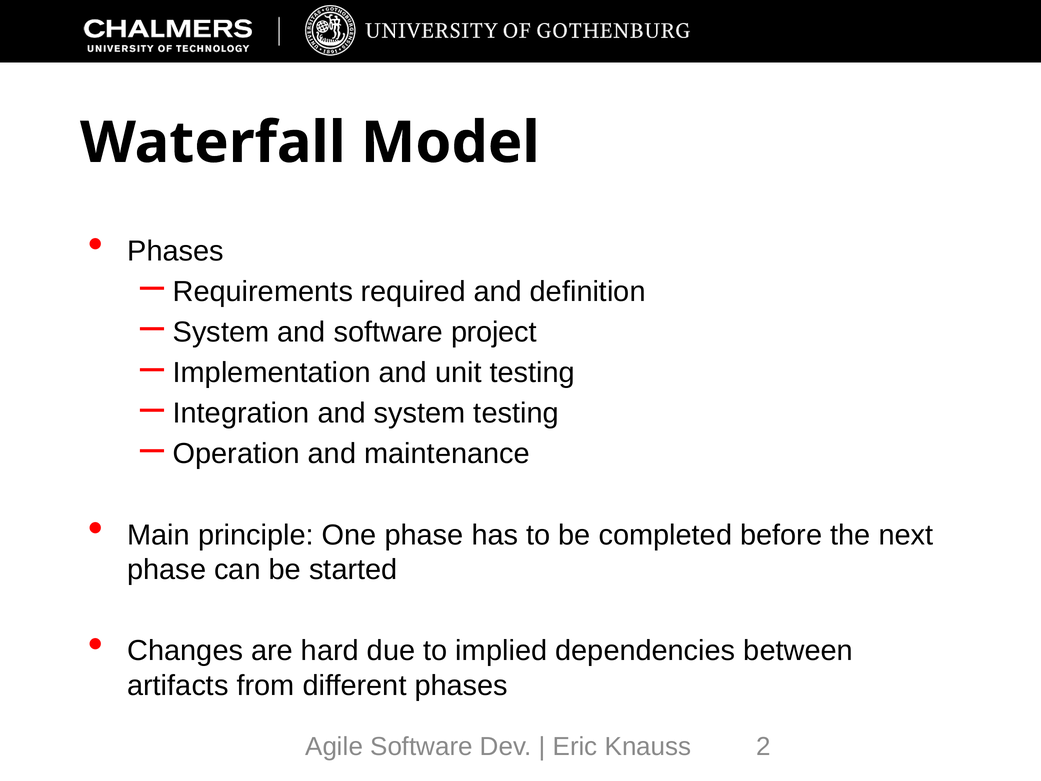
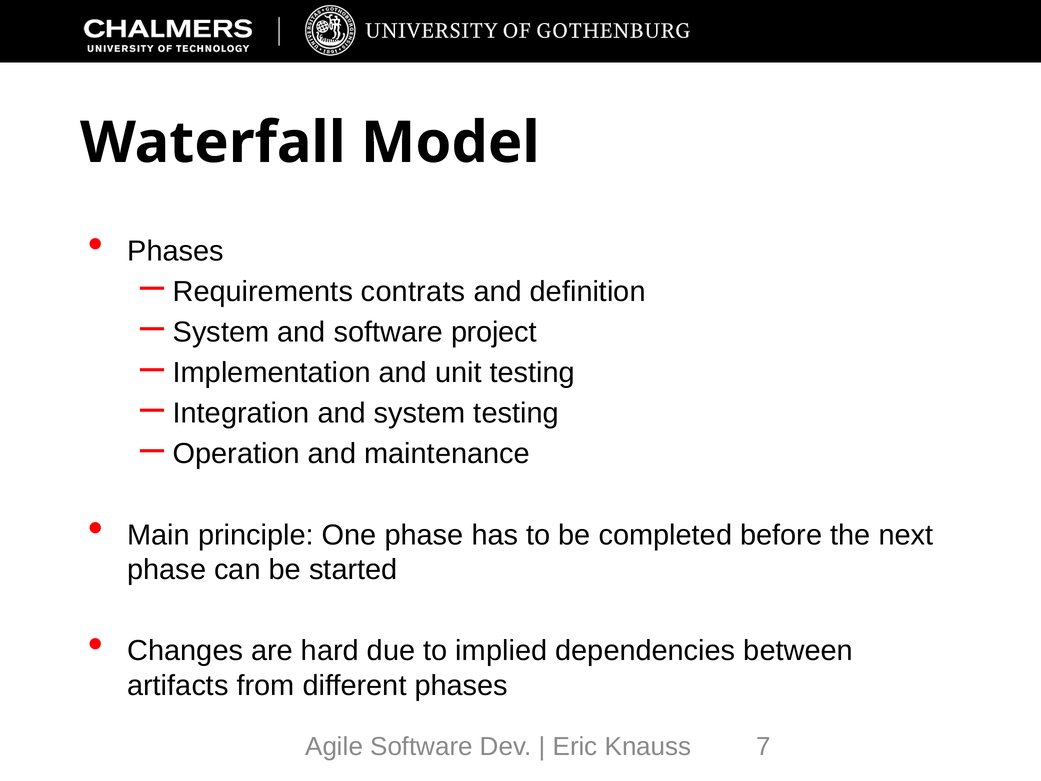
required: required -> contrats (413, 292)
2: 2 -> 7 (764, 746)
